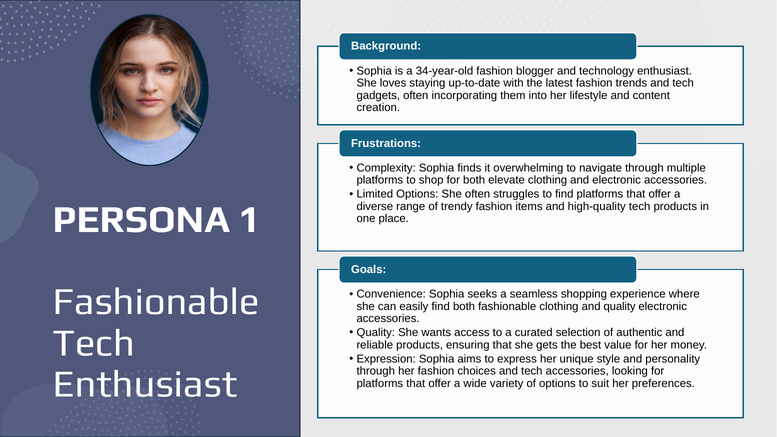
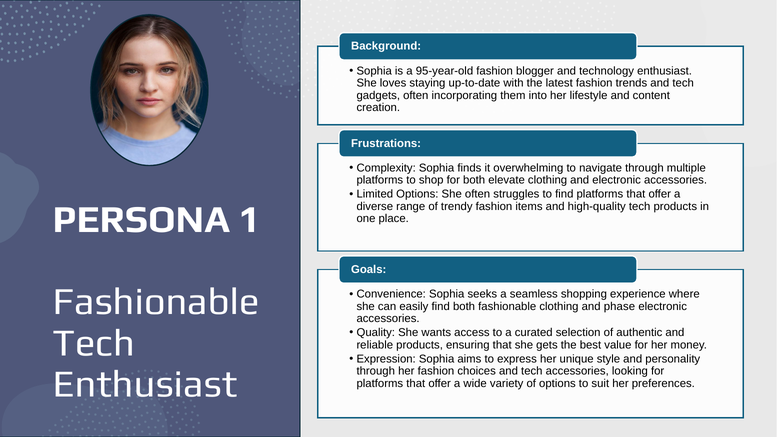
34-year-old: 34-year-old -> 95-year-old (445, 71)
and quality: quality -> phase (619, 306)
